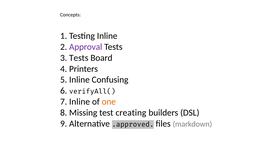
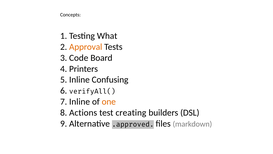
Testing Inline: Inline -> What (107, 36)
Approval colour: purple -> orange (86, 47)
3 Tests: Tests -> Code (79, 58)
Missing: Missing -> Actions (83, 112)
